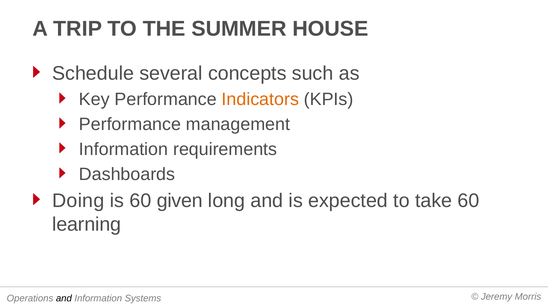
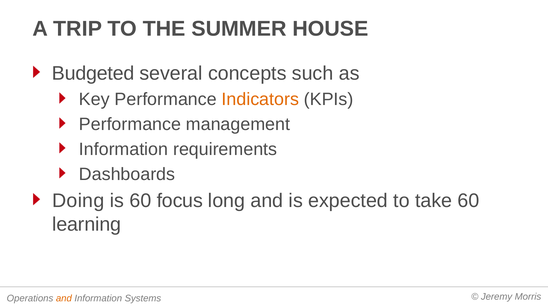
Schedule: Schedule -> Budgeted (93, 74)
given: given -> focus (180, 201)
and colour: black -> orange (64, 299)
